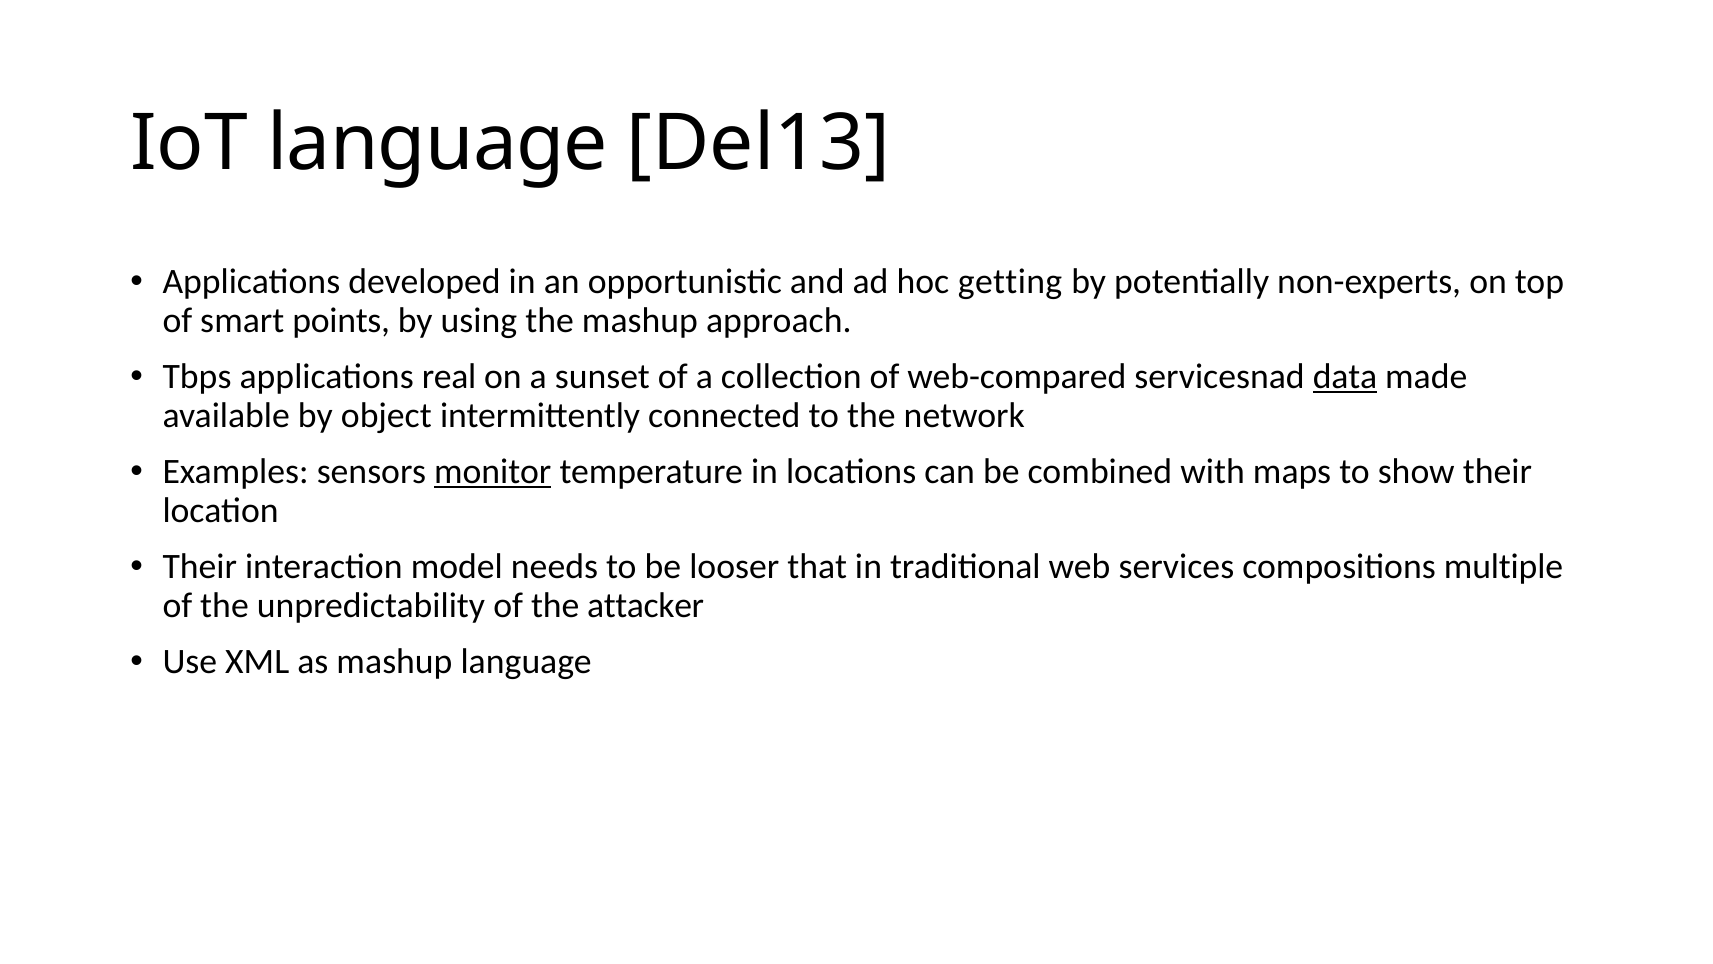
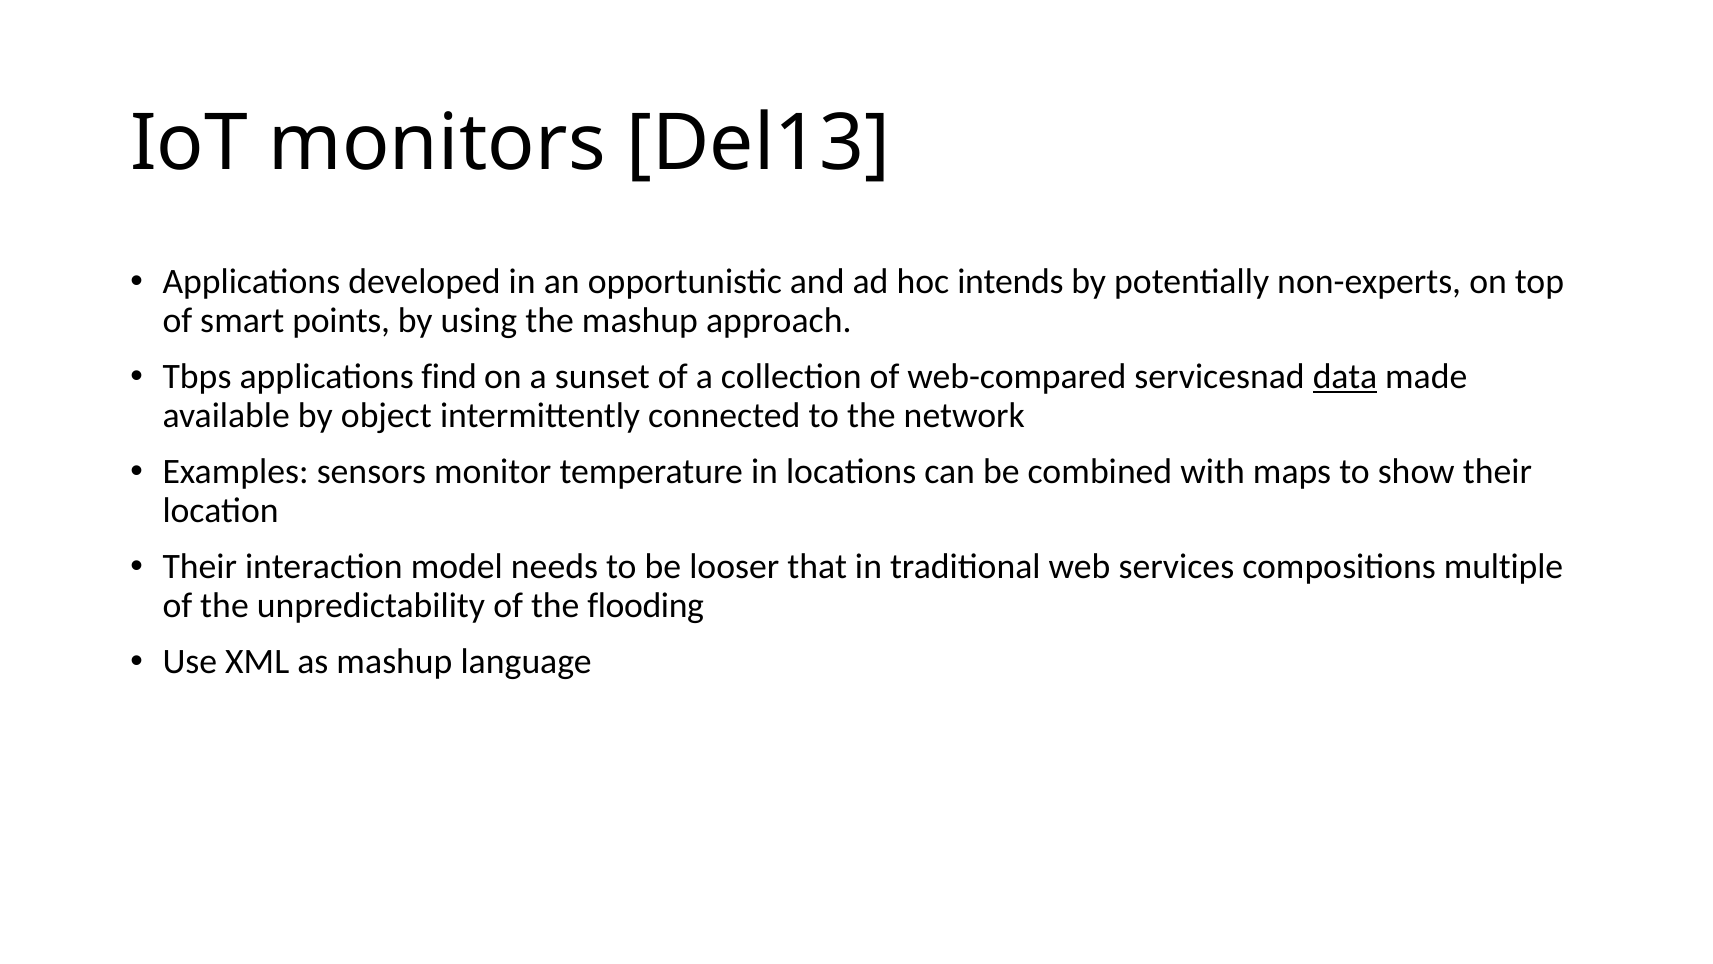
IoT language: language -> monitors (437, 144)
getting: getting -> intends (1010, 282)
real: real -> find (449, 377)
monitor underline: present -> none (493, 472)
attacker: attacker -> flooding (646, 605)
